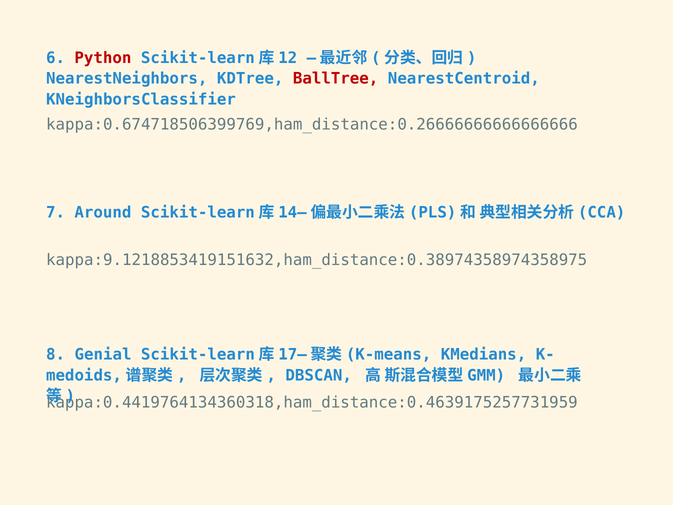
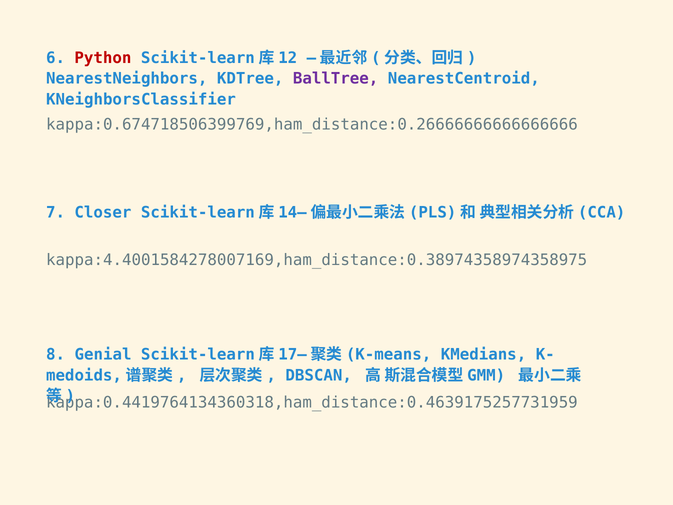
BallTree colour: red -> purple (336, 79)
Around: Around -> Closer (103, 213)
kappa:9.1218853419151632,ham_distance:0.38974358974358975: kappa:9.1218853419151632,ham_distance:0.38974358974358975 -> kappa:4.4001584278007169,ham_distance:0.38974358974358975 (317, 260)
